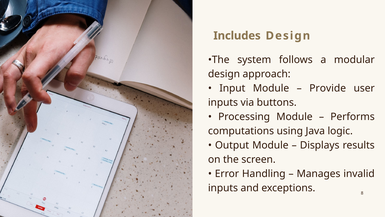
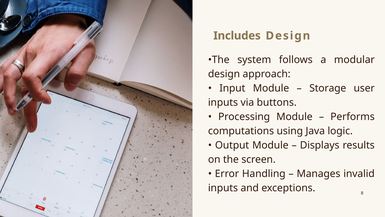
Provide: Provide -> Storage (328, 88)
